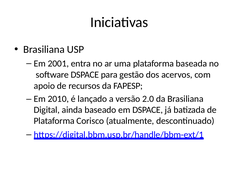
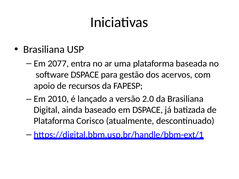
2001: 2001 -> 2077 (58, 64)
